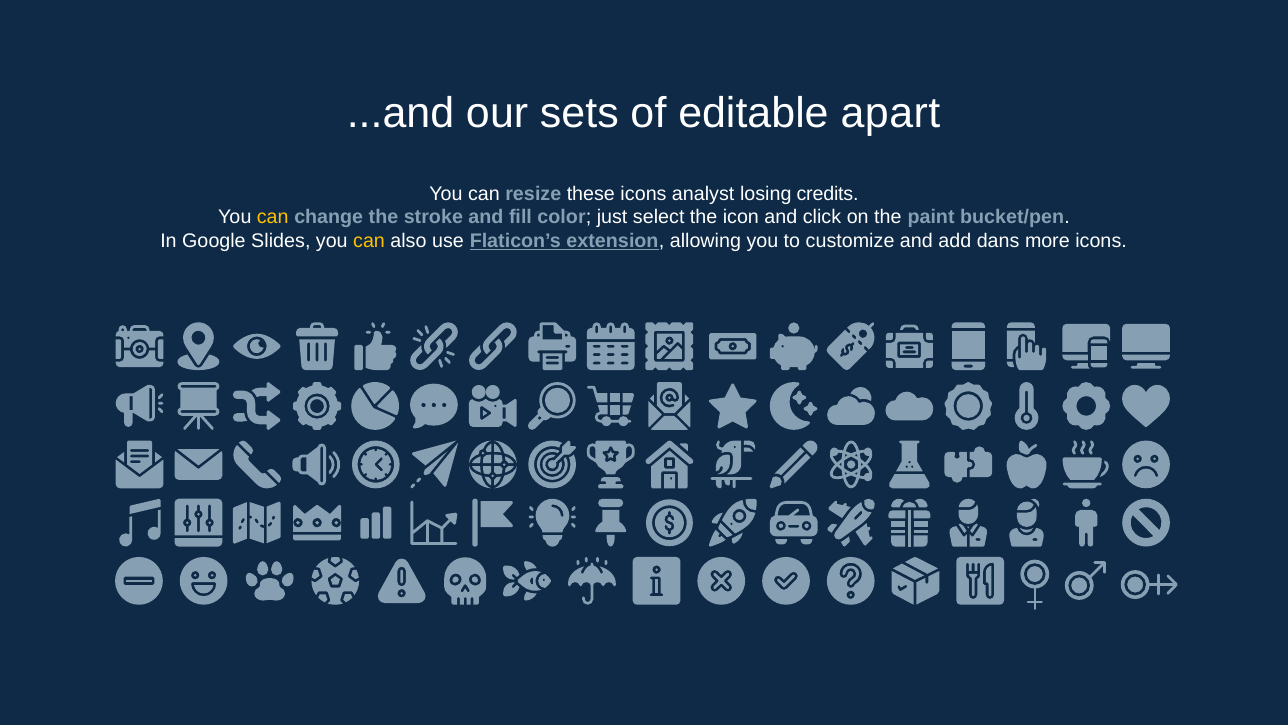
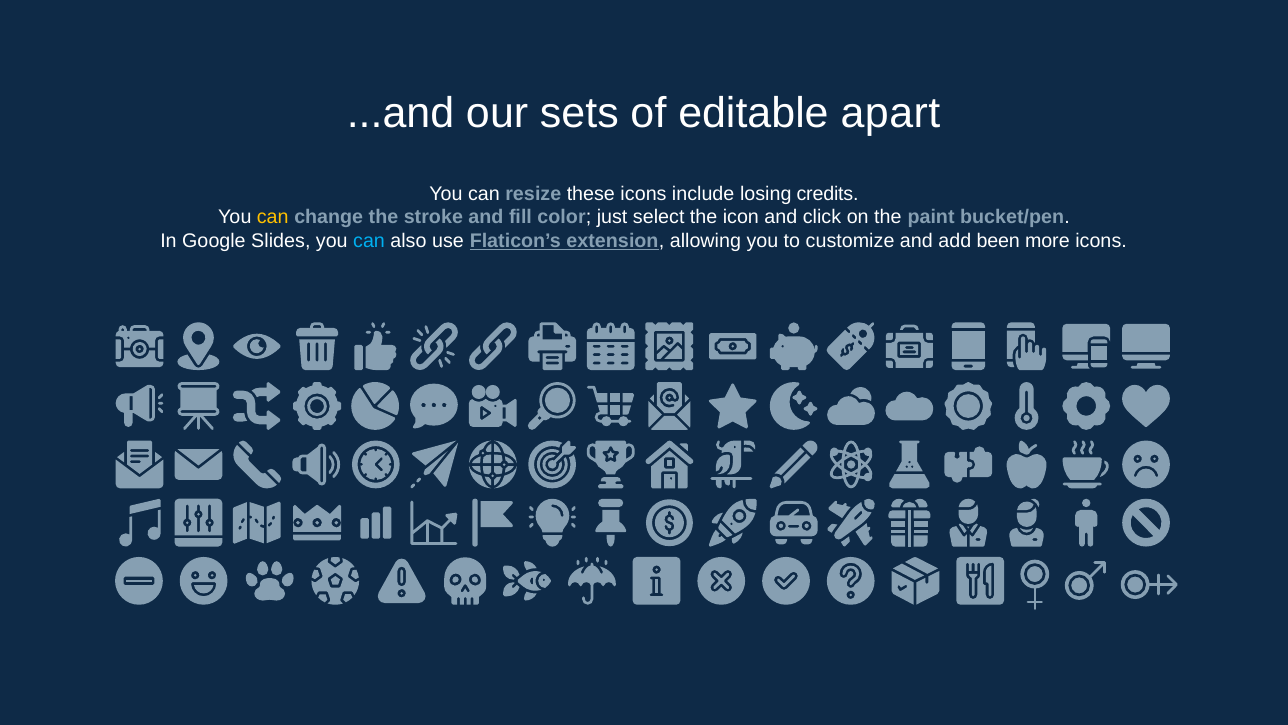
analyst: analyst -> include (703, 193)
can colour: yellow -> light blue (369, 241)
dans: dans -> been (998, 241)
